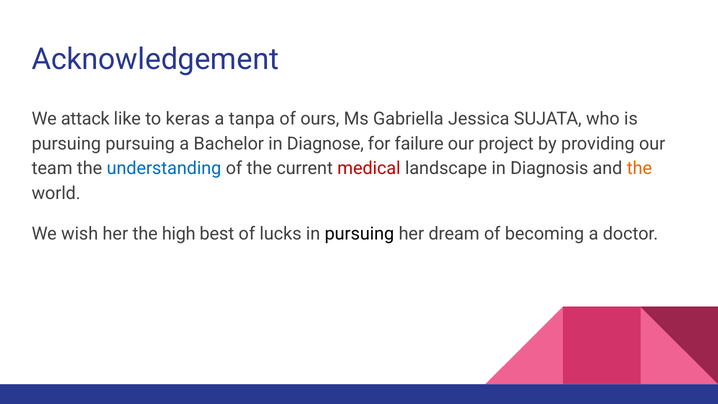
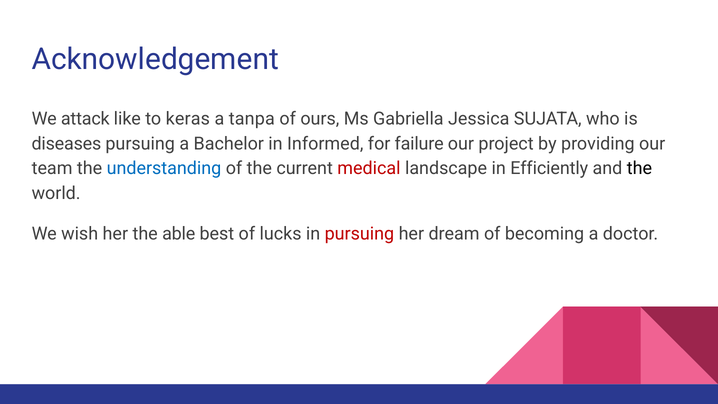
pursuing: pursuing -> diseases (66, 144)
Diagnose: Diagnose -> Informed (325, 144)
Diagnosis: Diagnosis -> Efficiently (549, 169)
the colour: orange -> black (639, 169)
high: high -> able (179, 234)
pursuing colour: black -> red (359, 234)
